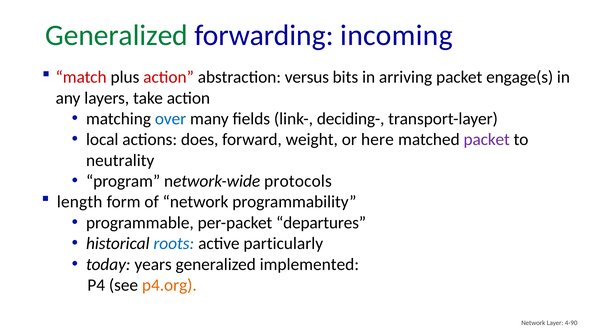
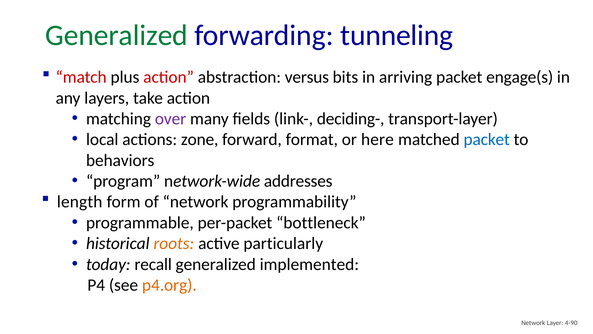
incoming: incoming -> tunneling (397, 35)
over colour: blue -> purple (171, 119)
does: does -> zone (200, 139)
weight: weight -> format (312, 139)
packet colour: purple -> blue (487, 139)
neutrality: neutrality -> behaviors (120, 160)
protocols: protocols -> addresses (298, 181)
departures: departures -> bottleneck (321, 222)
roots colour: blue -> orange (174, 243)
years: years -> recall (153, 264)
